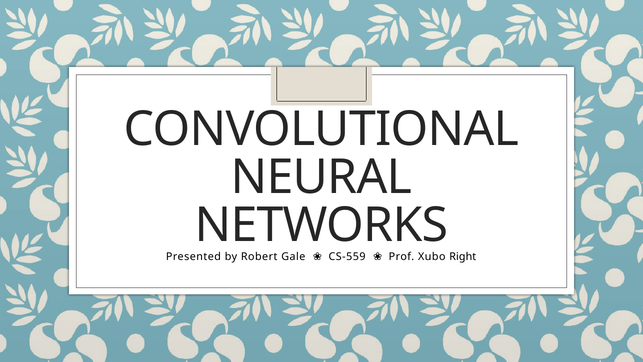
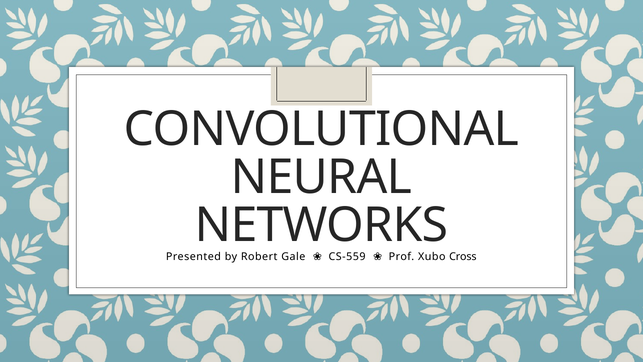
Right: Right -> Cross (463, 257)
